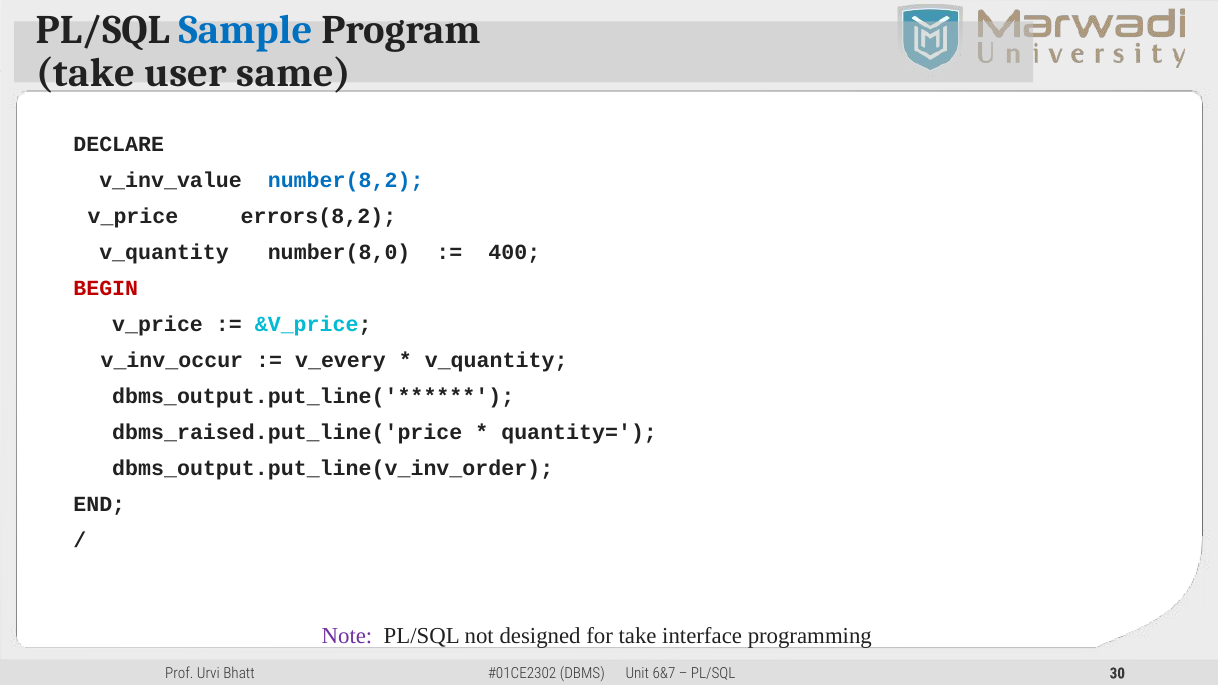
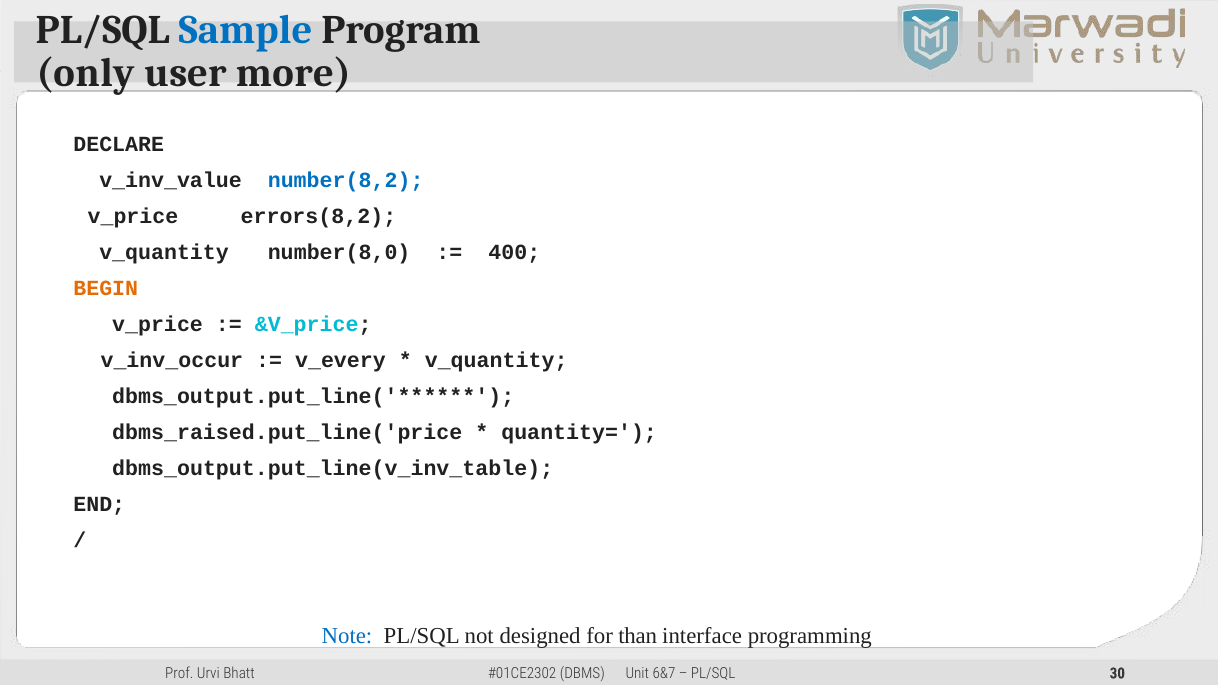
take: take -> only (85, 74)
same: same -> more (293, 74)
BEGIN colour: red -> orange (106, 289)
dbms_output.put_line(v_inv_order: dbms_output.put_line(v_inv_order -> dbms_output.put_line(v_inv_table (333, 469)
Note colour: purple -> blue (347, 636)
for take: take -> than (638, 636)
